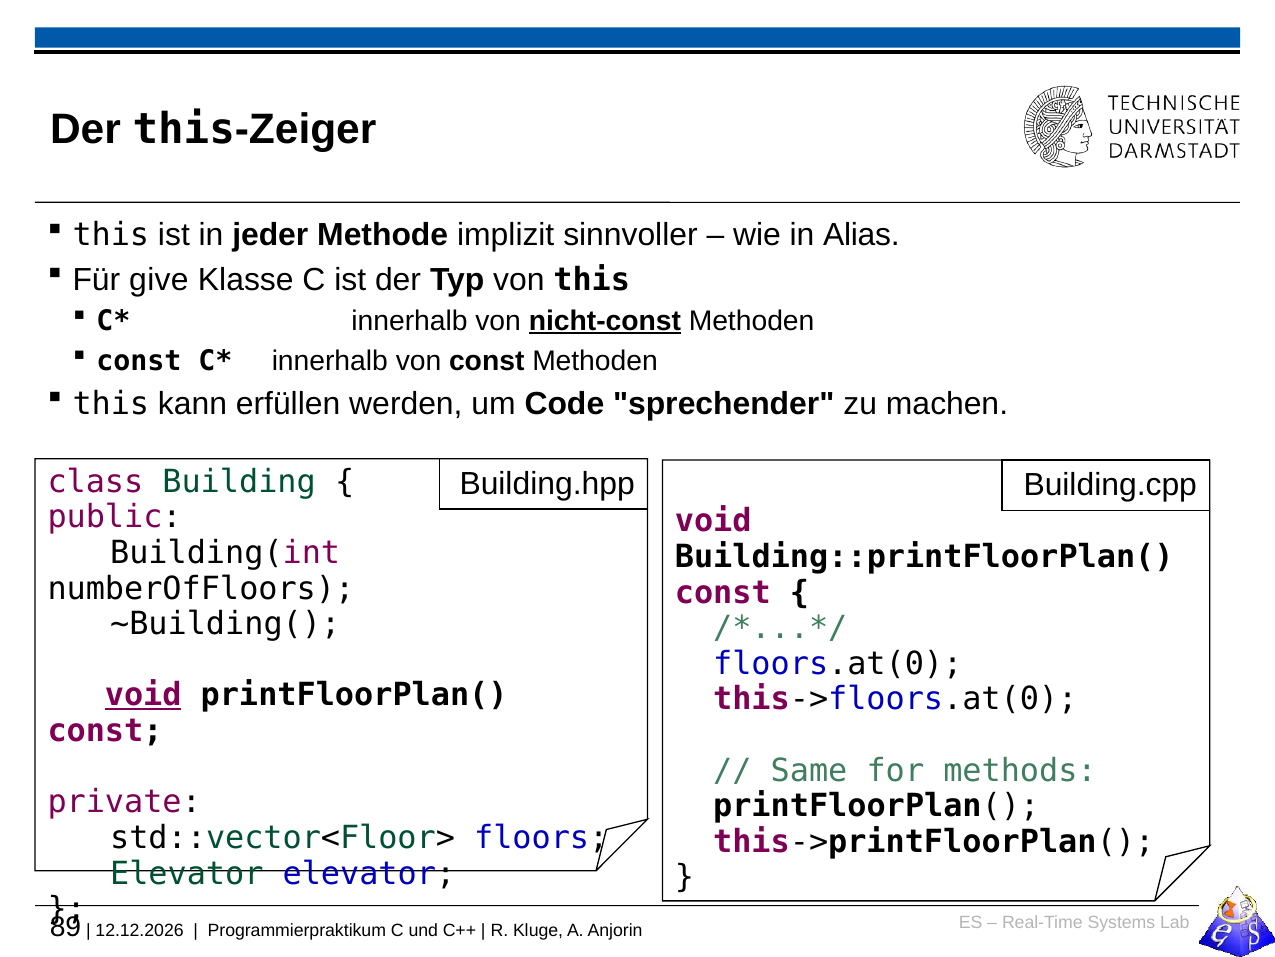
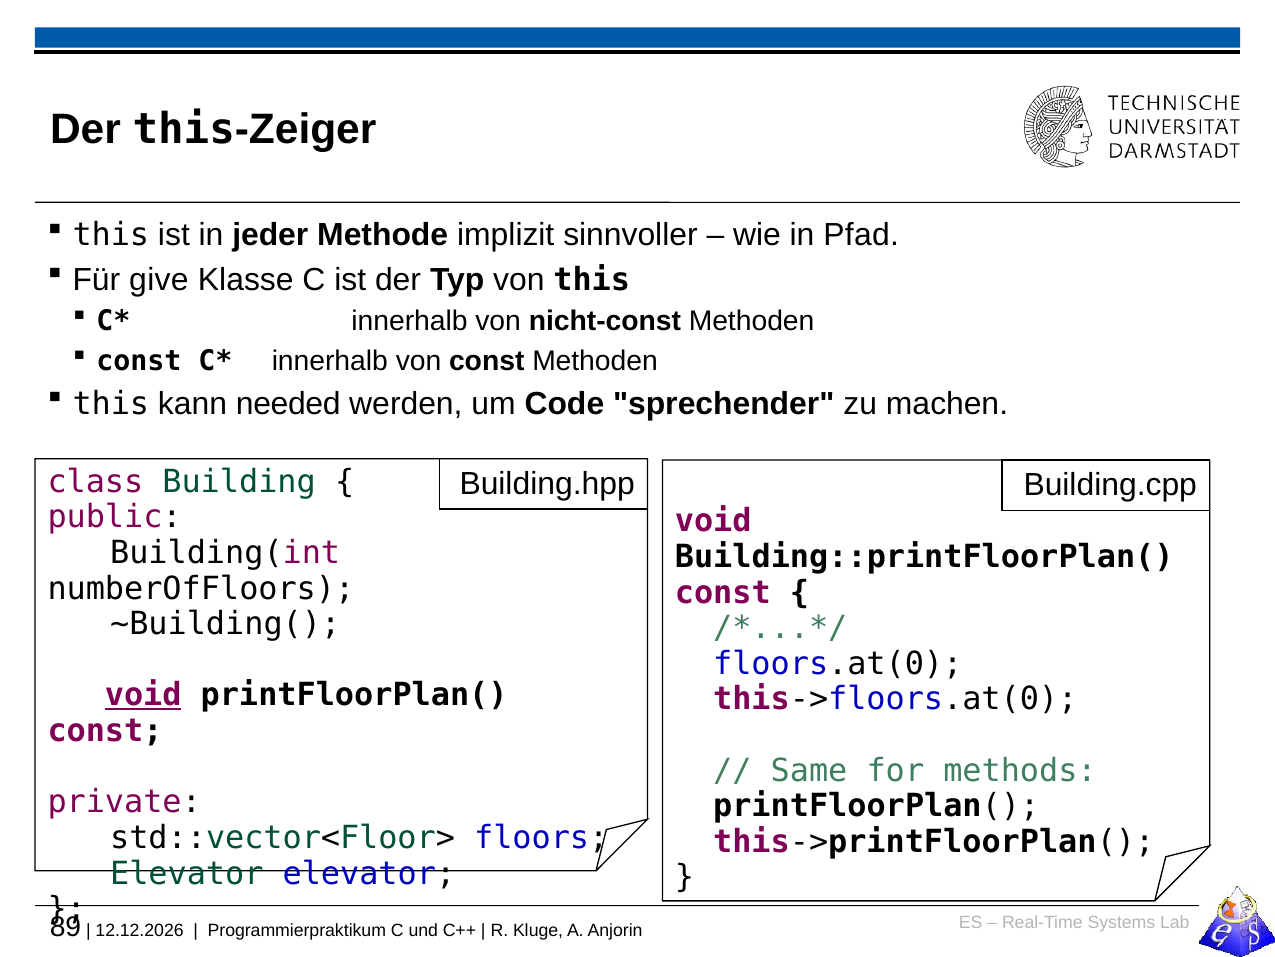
Alias: Alias -> Pfad (861, 235)
nicht-const underline: present -> none (605, 321)
erfüllen: erfüllen -> needed (288, 403)
